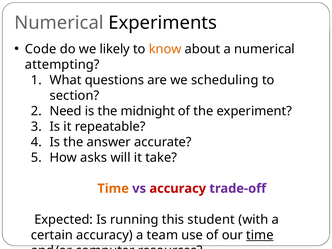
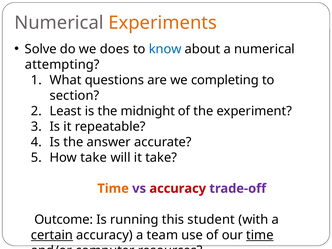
Experiments colour: black -> orange (163, 23)
Code: Code -> Solve (41, 49)
likely: likely -> does (115, 49)
know colour: orange -> blue (165, 49)
scheduling: scheduling -> completing (225, 80)
Need: Need -> Least (66, 111)
How asks: asks -> take (94, 158)
Expected: Expected -> Outcome (64, 220)
certain underline: none -> present (52, 235)
